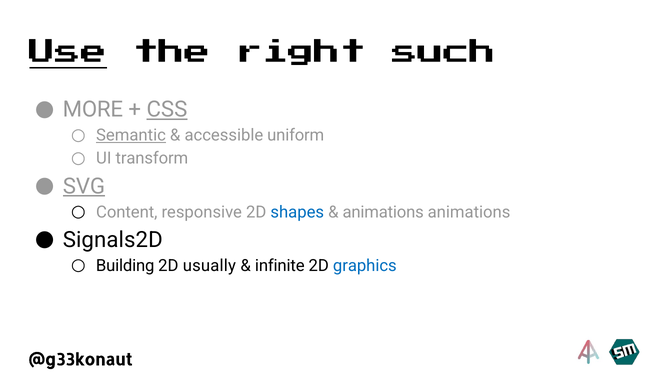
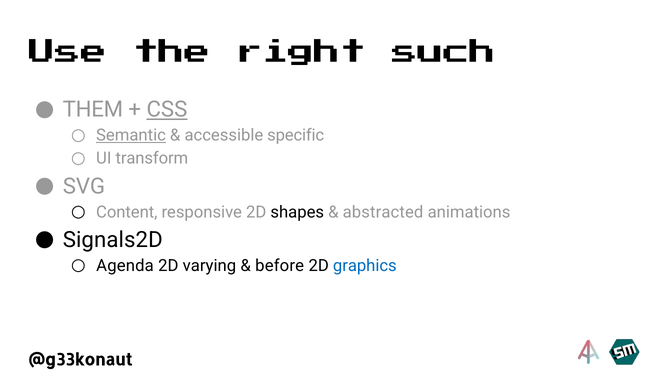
Use underline: present -> none (68, 57)
MORE: MORE -> THEM (93, 110)
uniform: uniform -> specific (296, 136)
SVG underline: present -> none (84, 186)
shapes colour: blue -> black (297, 212)
animations: animations -> abstracted (383, 212)
Building: Building -> Agenda (125, 266)
usually: usually -> varying (209, 266)
infinite: infinite -> before (280, 266)
